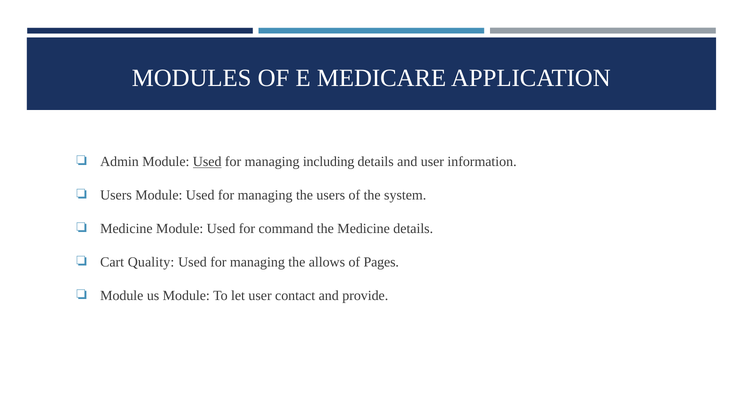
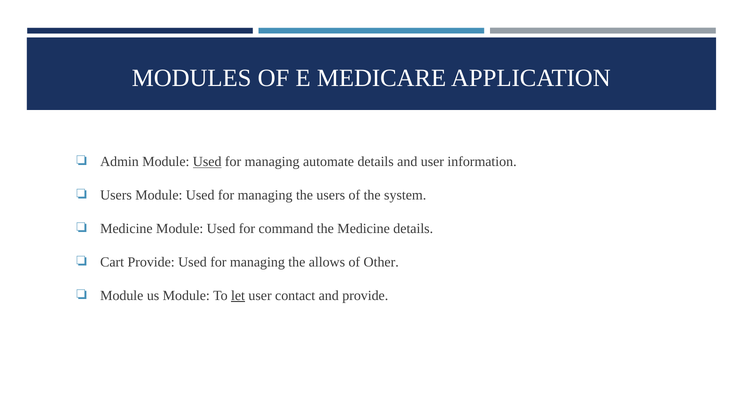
including: including -> automate (329, 162)
Cart Quality: Quality -> Provide (151, 262)
Pages: Pages -> Other (381, 262)
let underline: none -> present (238, 295)
